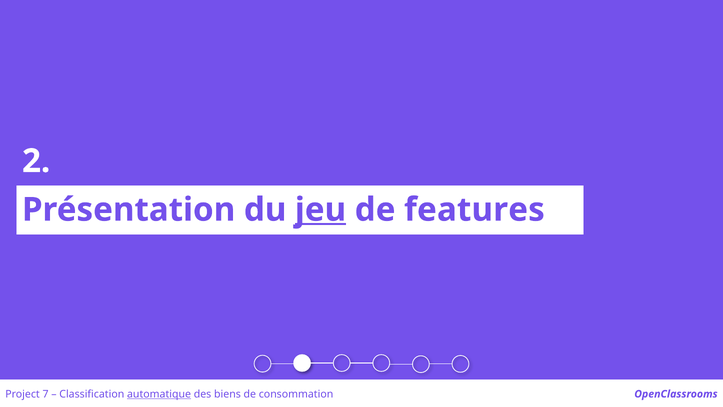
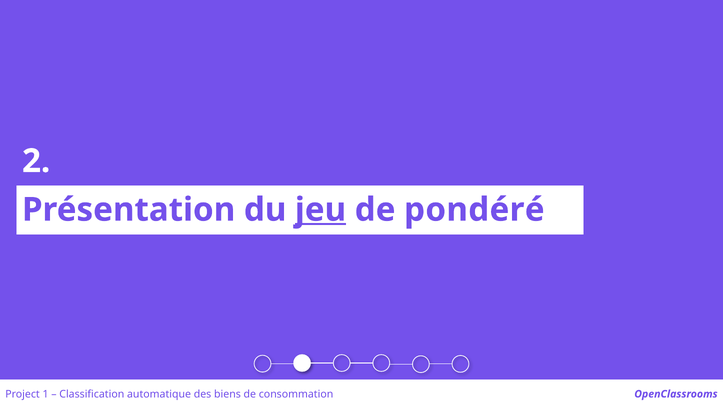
features: features -> pondéré (474, 210)
7: 7 -> 1 (46, 394)
automatique underline: present -> none (159, 394)
